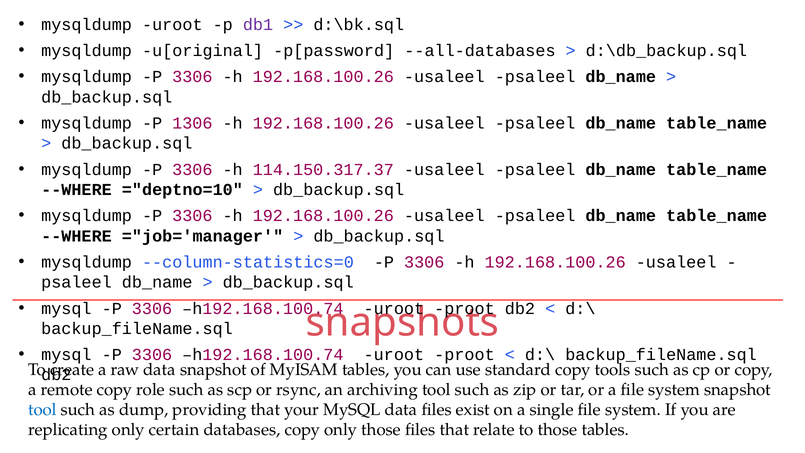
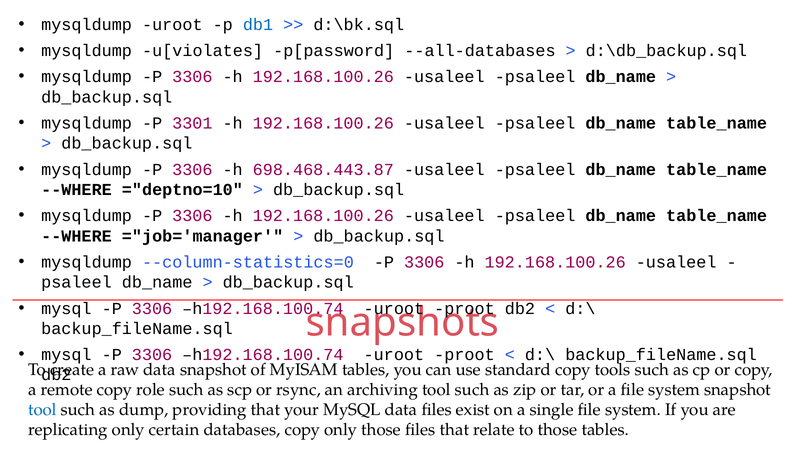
db1 colour: purple -> blue (258, 25)
u[original: u[original -> u[violates (203, 51)
1306: 1306 -> 3301 (192, 123)
114.150.317.37: 114.150.317.37 -> 698.468.443.87 (323, 169)
